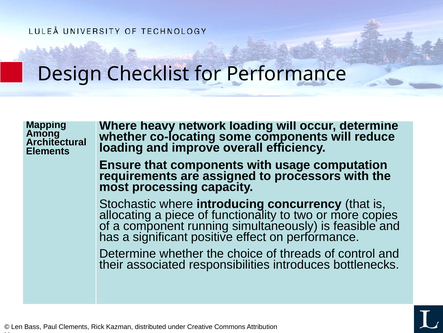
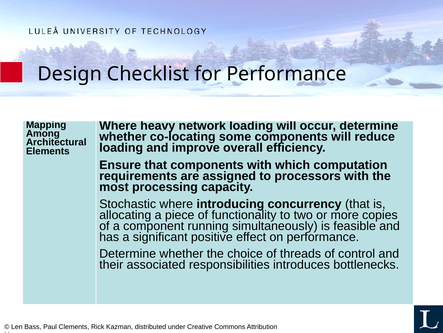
usage: usage -> which (293, 165)
